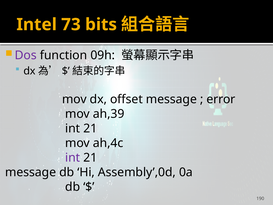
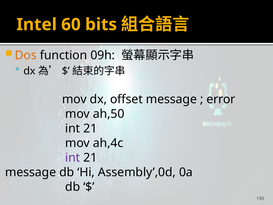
73: 73 -> 60 (71, 25)
Dos colour: purple -> orange (26, 55)
ah,39: ah,39 -> ah,50 (109, 114)
